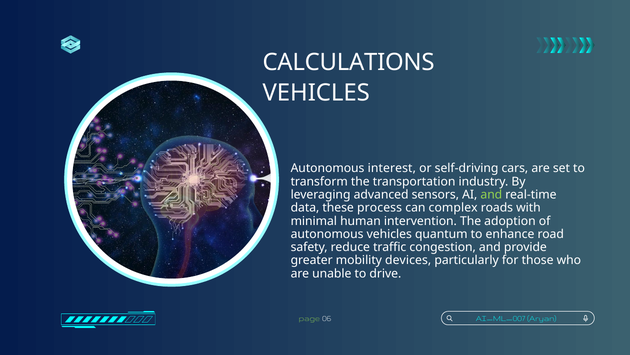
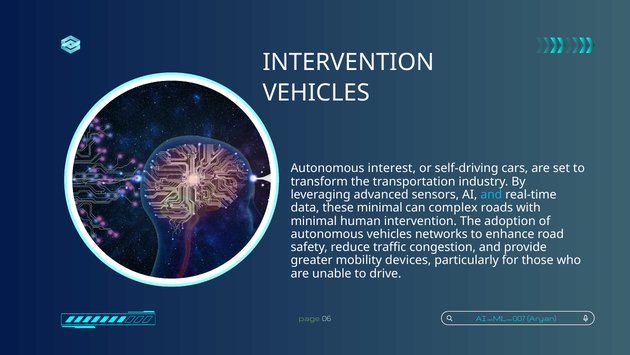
CALCULATIONS: CALCULATIONS -> INTERVENTION (348, 62)
and colour: light green -> light blue (491, 194)
these process: process -> minimal (380, 207)
quantum: quantum -> networks (441, 234)
